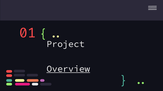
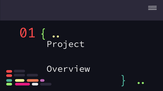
Overview underline: present -> none (68, 69)
